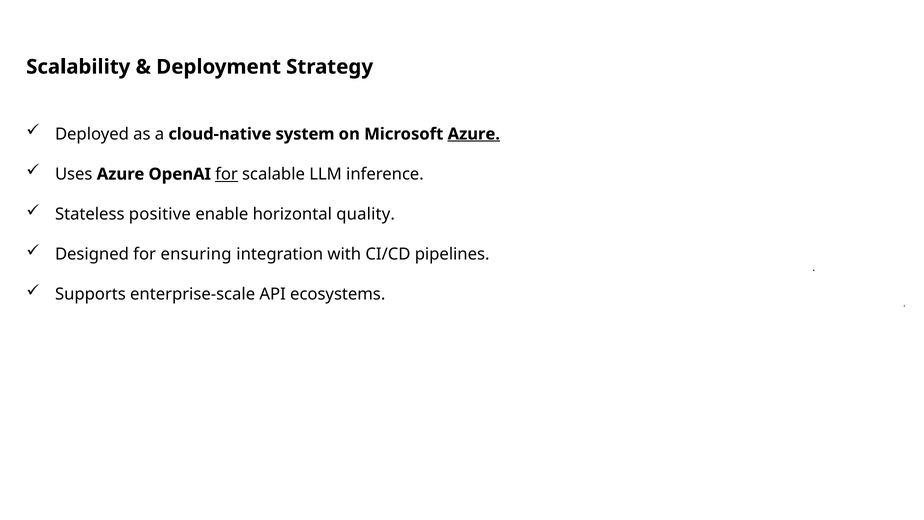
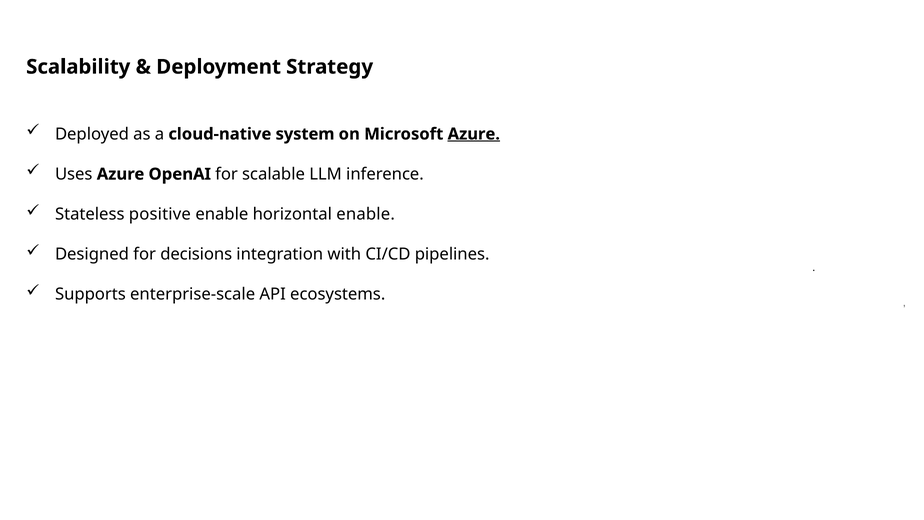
for underline: present -> none (227, 174)
horizontal quality: quality -> enable (366, 214)
ensuring: ensuring -> decisions (196, 254)
